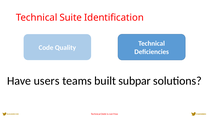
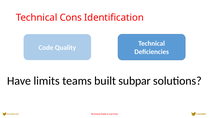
Suite: Suite -> Cons (71, 18)
users: users -> limits (47, 80)
